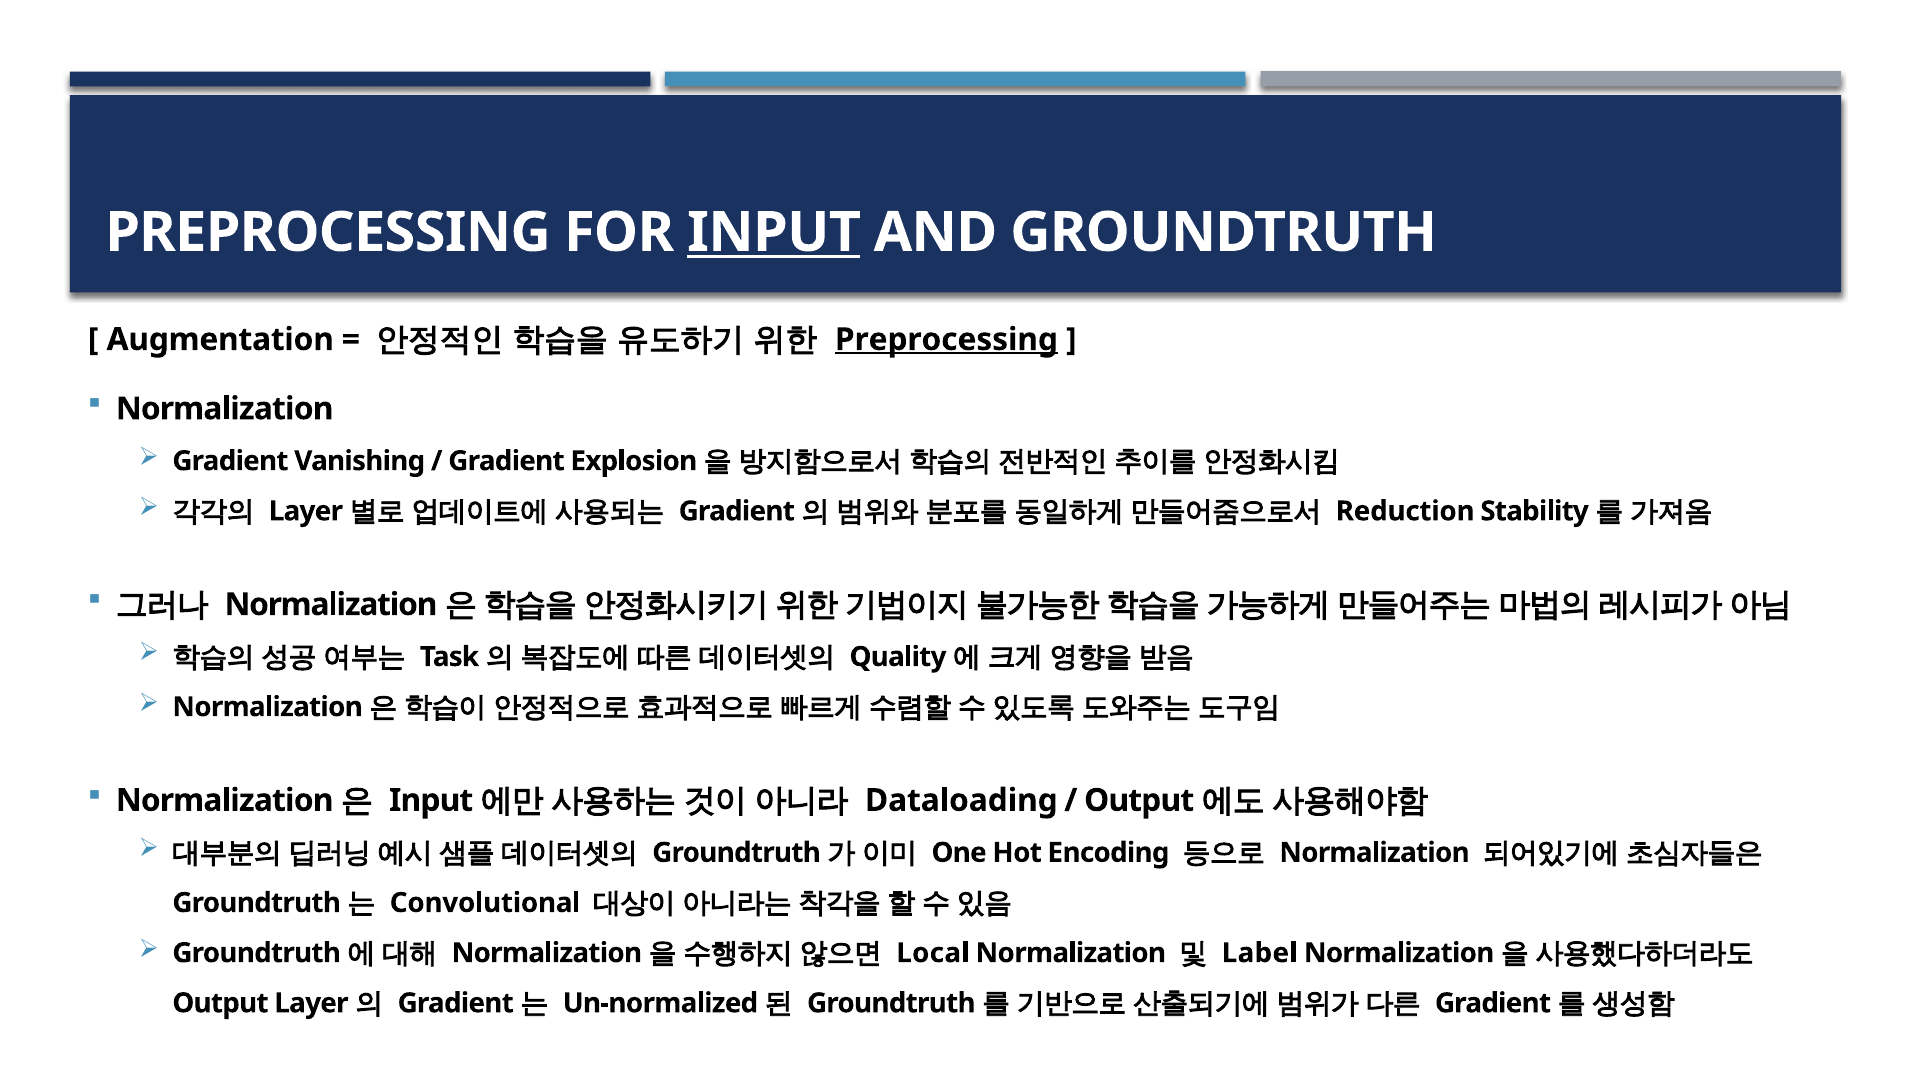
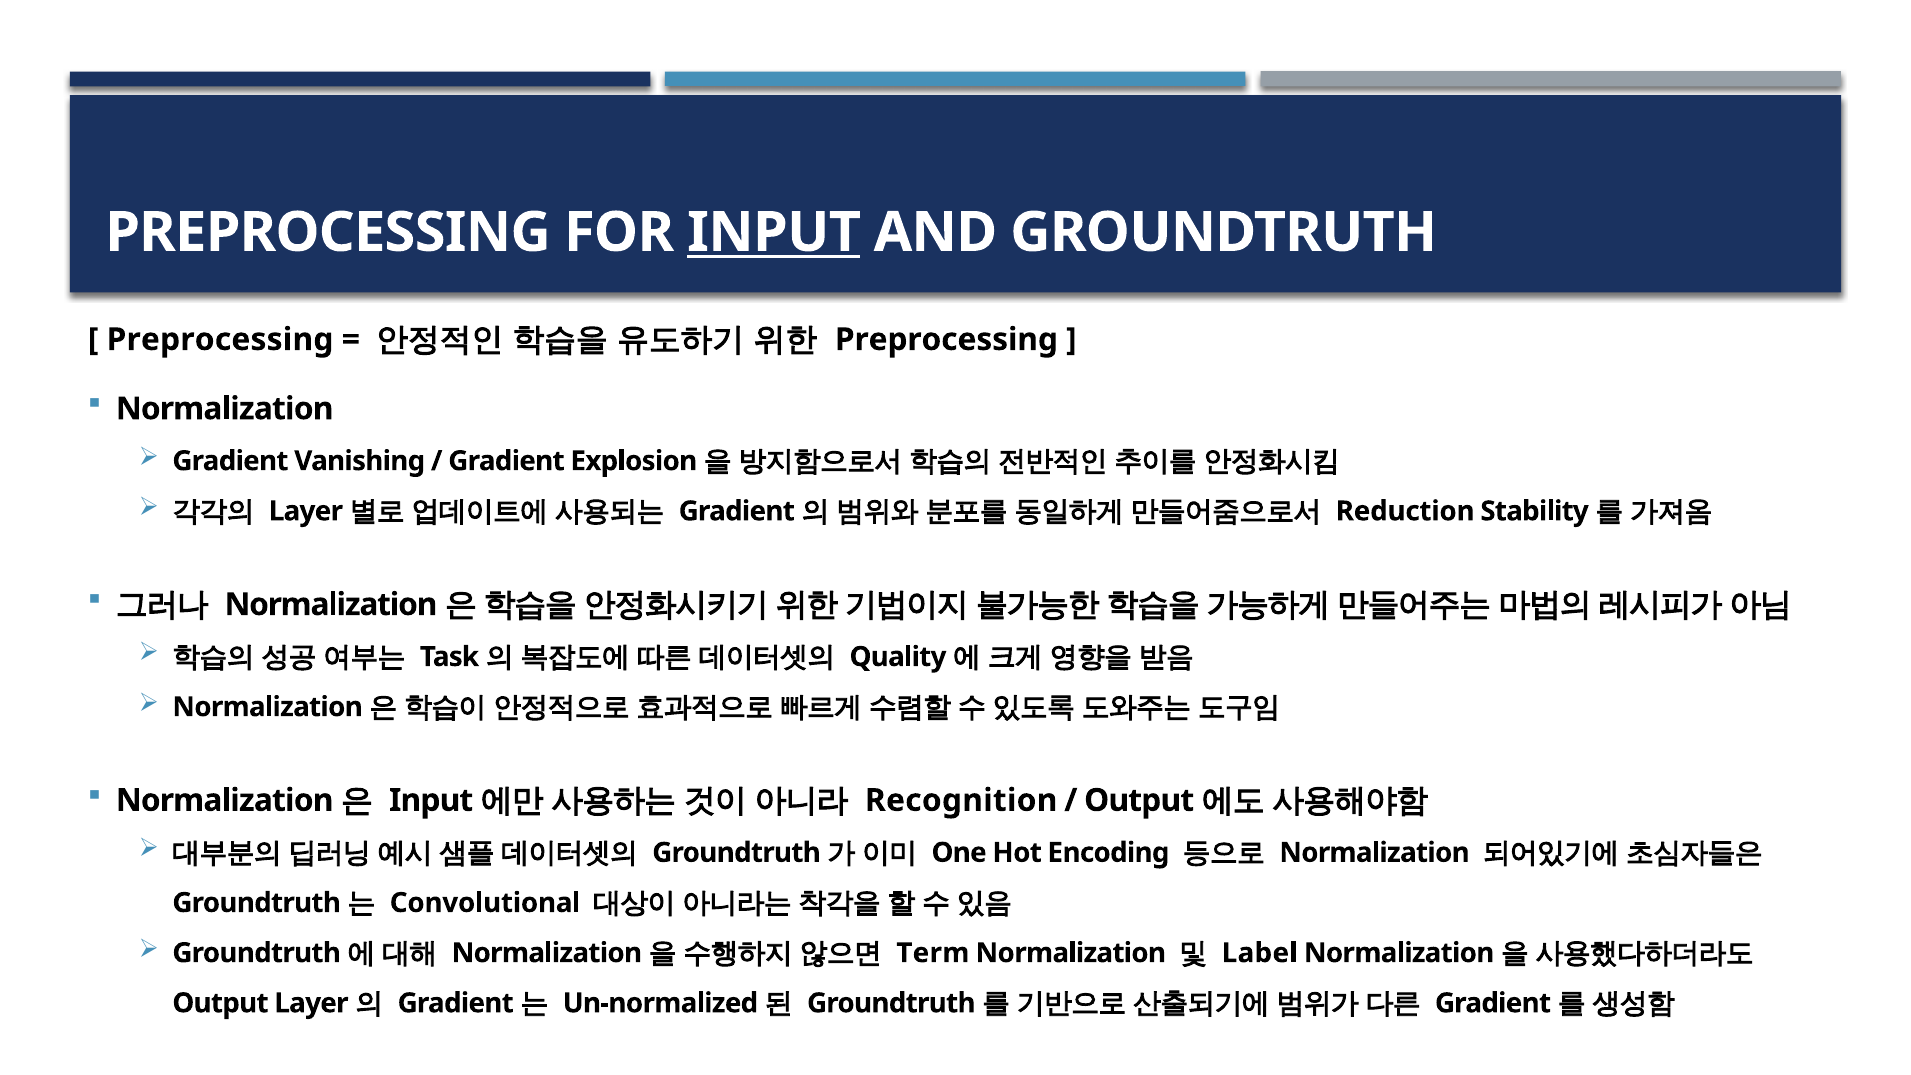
Augmentation: Augmentation -> Preprocessing (220, 340)
Preprocessing underline: present -> none (946, 340)
Dataloading: Dataloading -> Recognition (961, 800)
Local: Local -> Term (933, 953)
